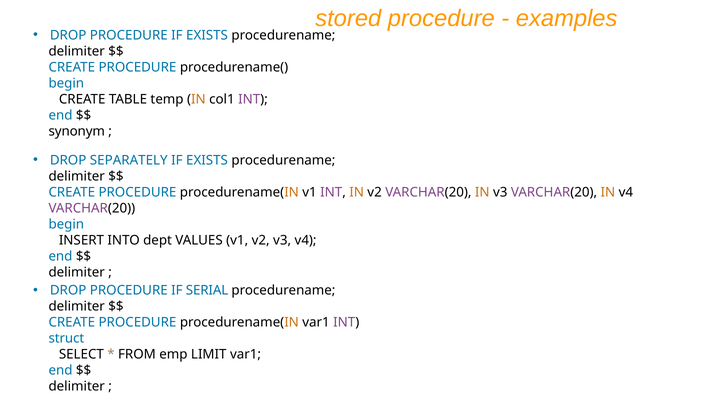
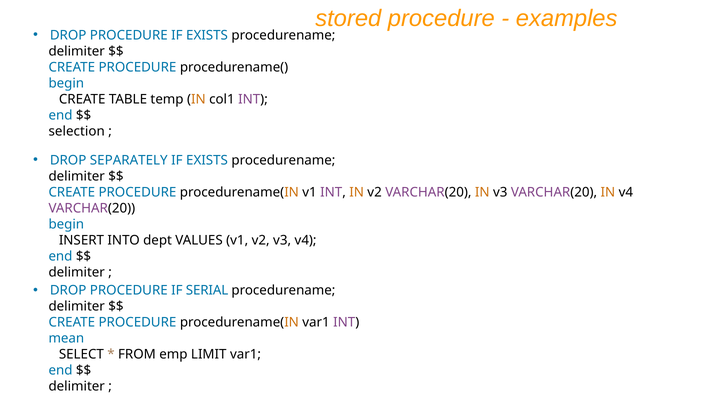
synonym: synonym -> selection (77, 131)
struct: struct -> mean (66, 339)
